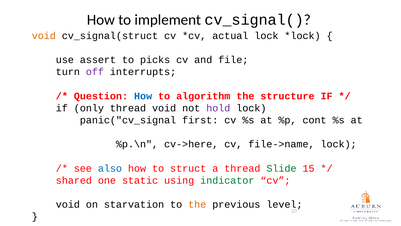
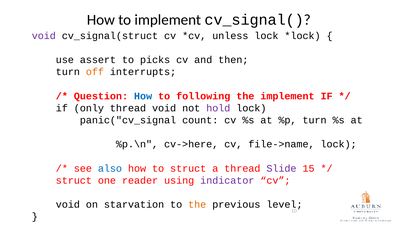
void colour: orange -> purple (44, 36)
actual: actual -> unless (230, 36)
file: file -> then (233, 60)
off colour: purple -> orange (95, 72)
algorithm: algorithm -> following (203, 96)
the structure: structure -> implement (287, 96)
first: first -> count (200, 120)
%p cont: cont -> turn (315, 120)
Slide colour: green -> purple (281, 168)
shared: shared -> struct (74, 180)
static: static -> reader (140, 180)
indicator colour: green -> purple (227, 180)
